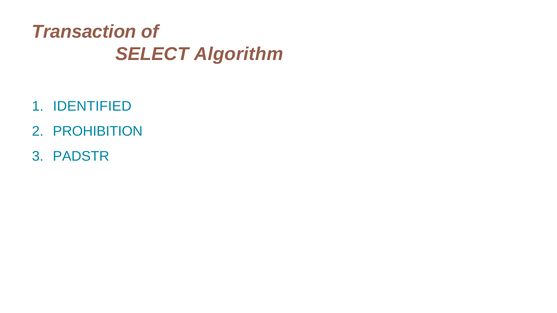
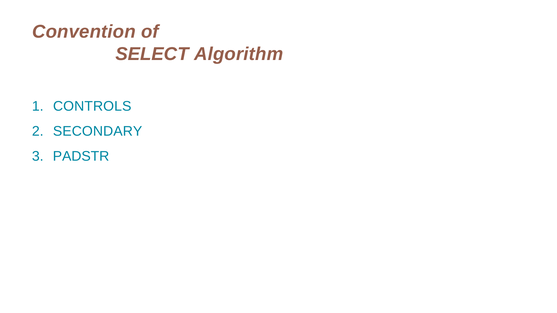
Transaction: Transaction -> Convention (84, 32)
IDENTIFIED: IDENTIFIED -> CONTROLS (92, 106)
PROHIBITION: PROHIBITION -> SECONDARY (98, 131)
